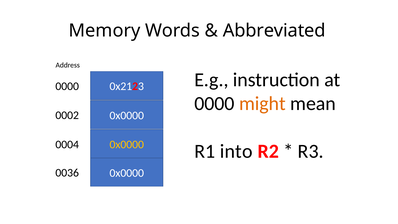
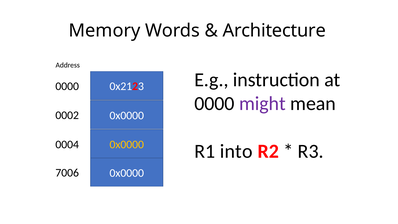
Abbreviated: Abbreviated -> Architecture (274, 30)
might colour: orange -> purple (262, 104)
0036: 0036 -> 7006 (67, 173)
